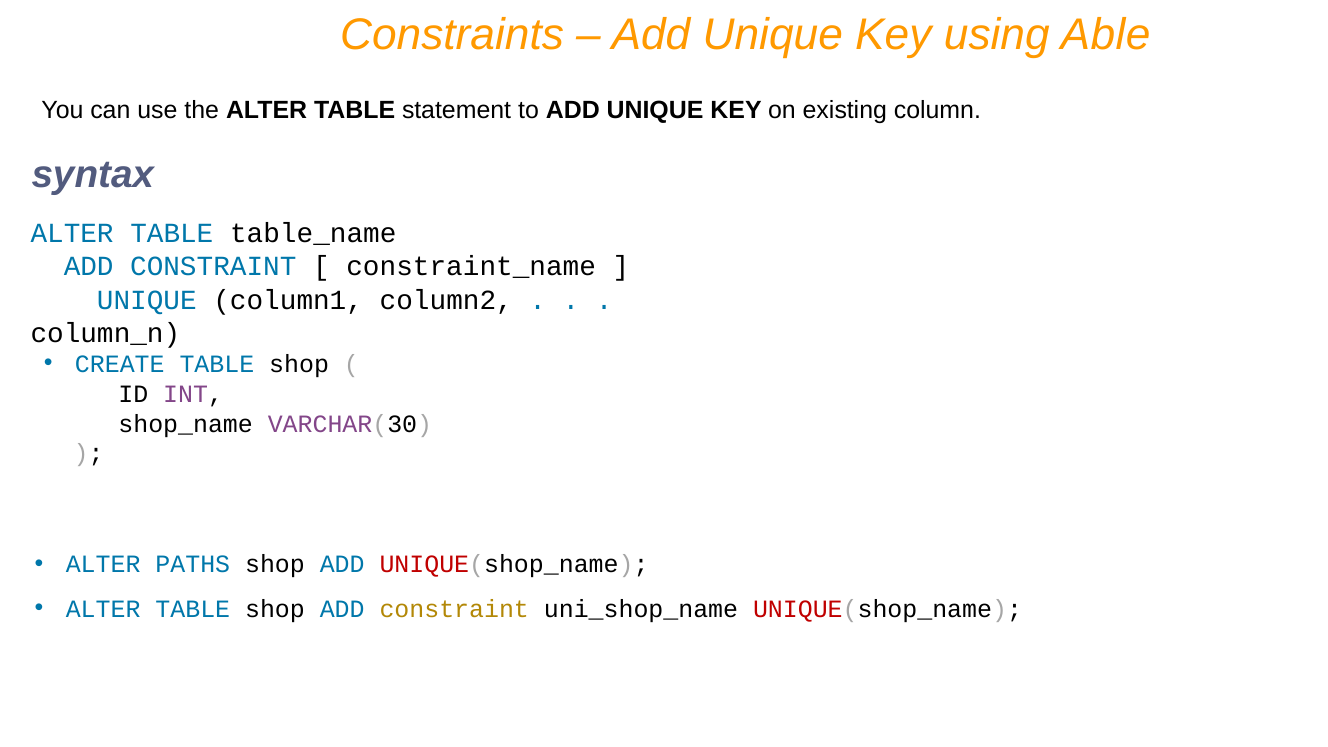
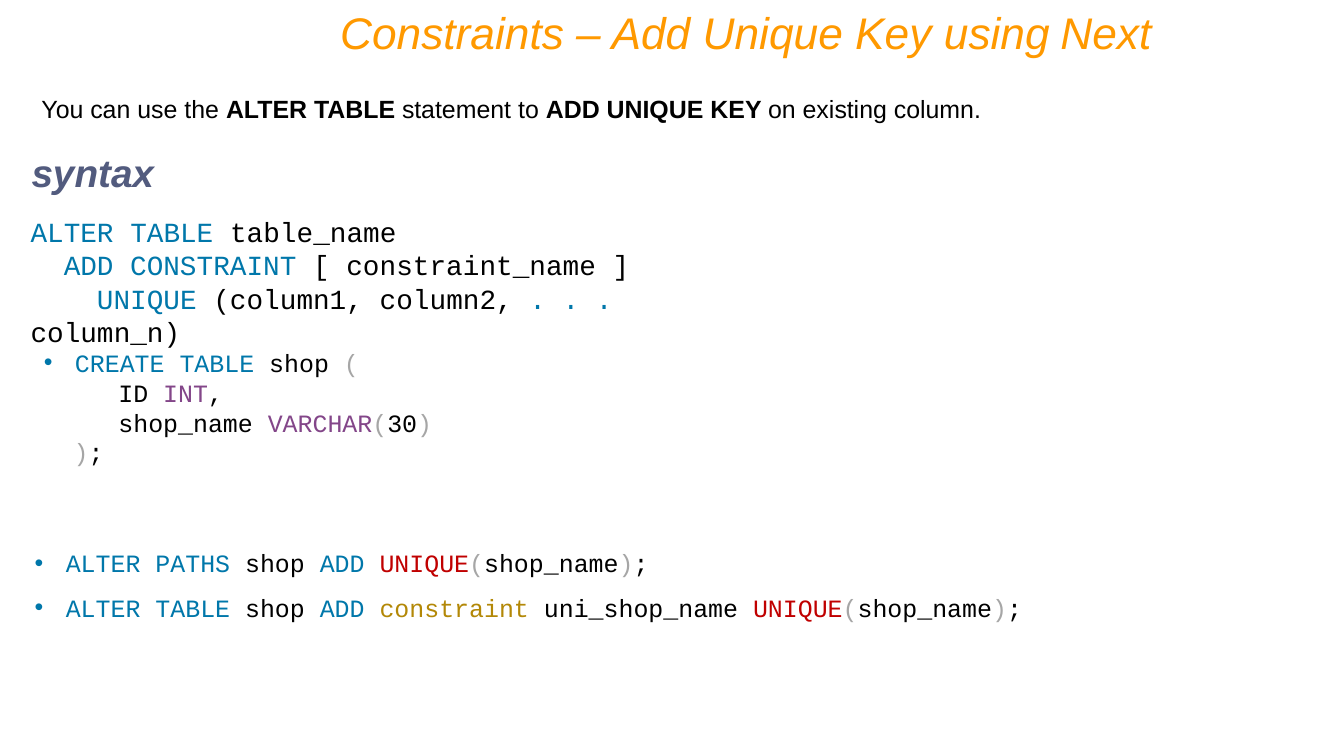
Able: Able -> Next (1106, 35)
